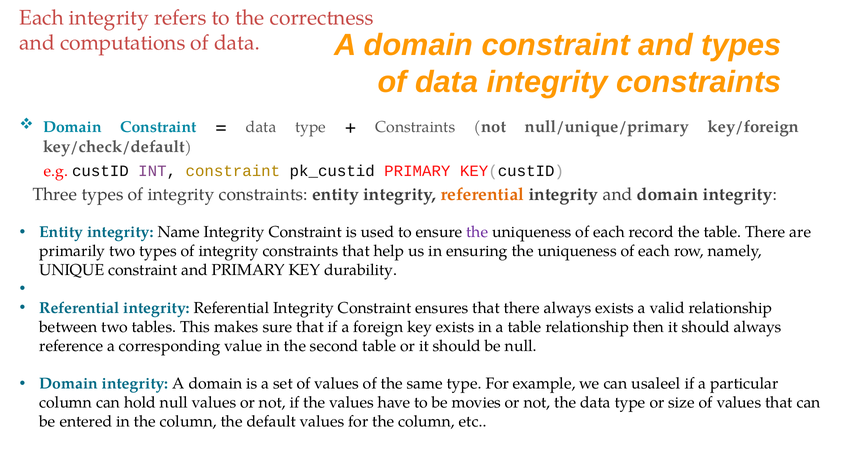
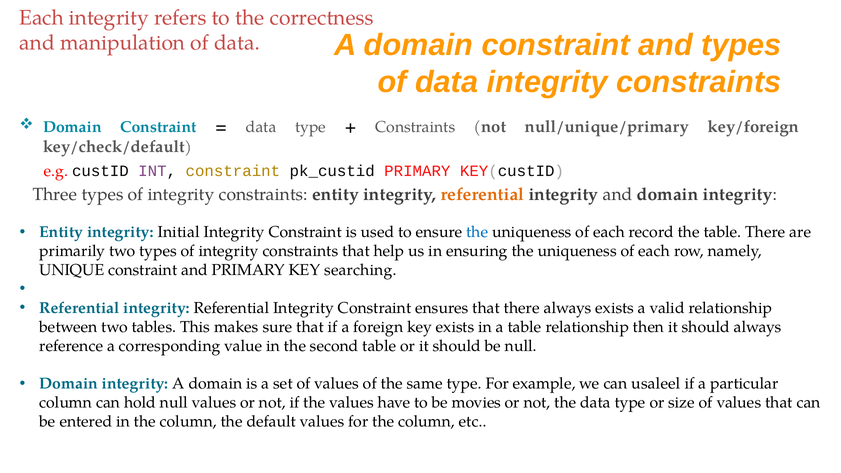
computations: computations -> manipulation (123, 43)
Name: Name -> Initial (179, 232)
the colour: purple -> blue (477, 232)
durability: durability -> searching (360, 270)
